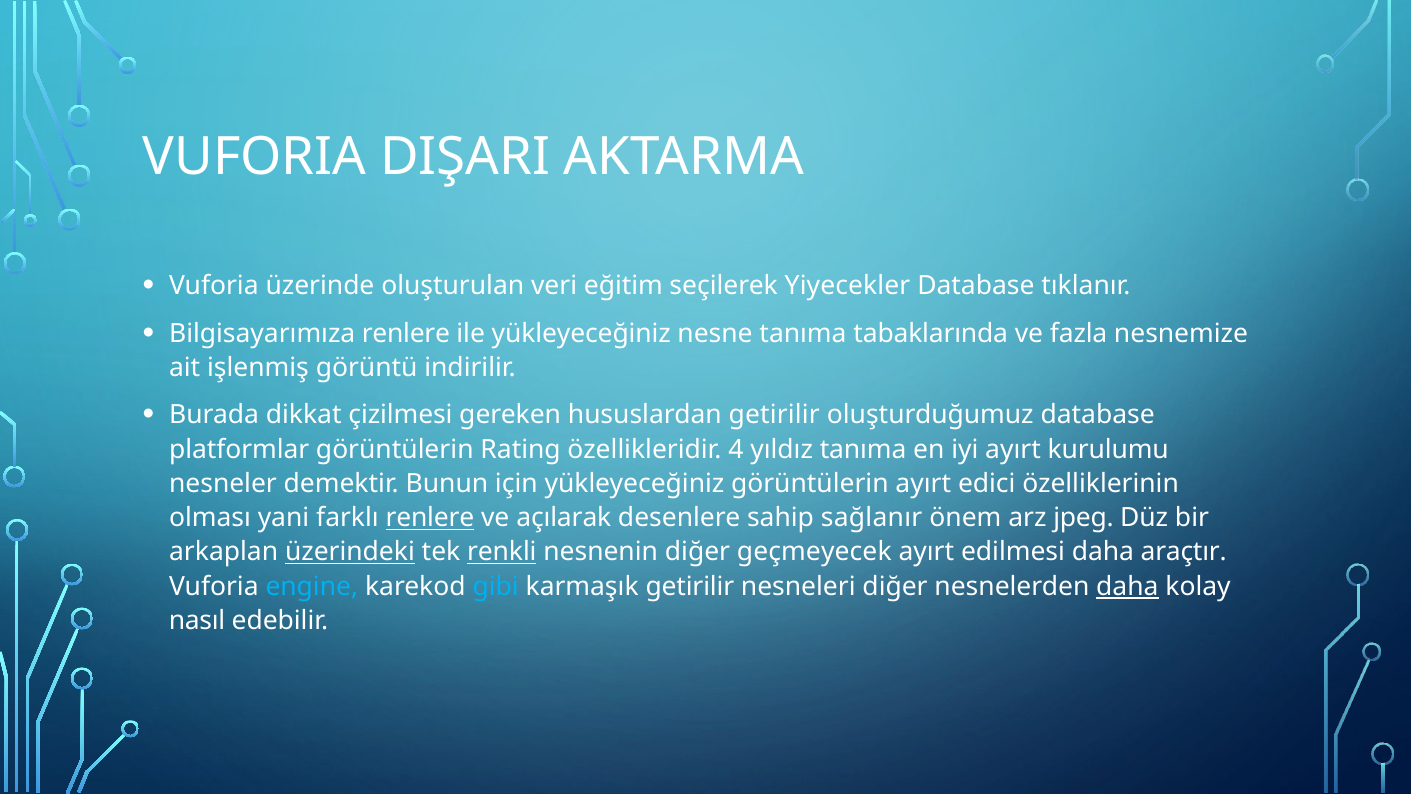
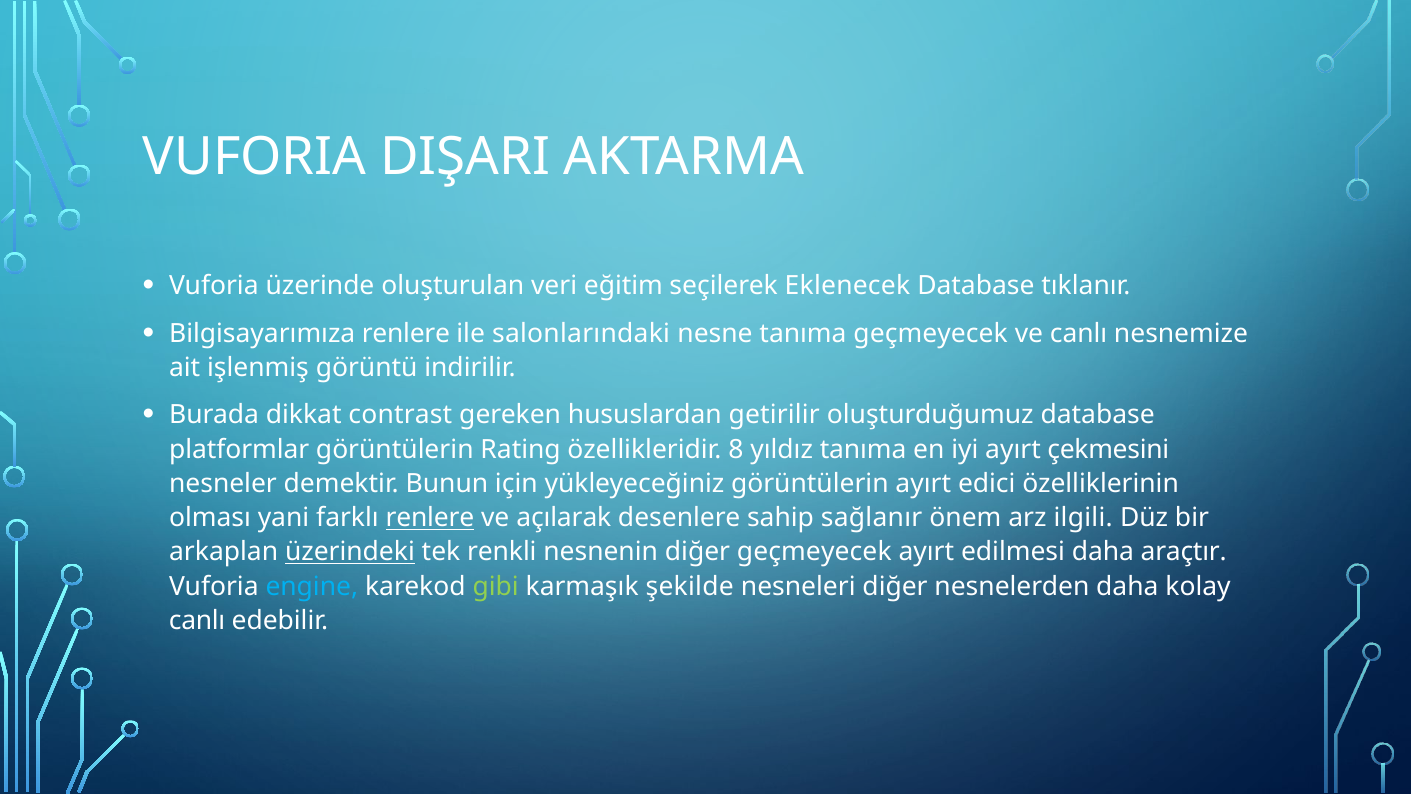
Yiyecekler: Yiyecekler -> Eklenecek (847, 286)
ile yükleyeceğiniz: yükleyeceğiniz -> salonlarındaki (581, 333)
tanıma tabaklarında: tabaklarında -> geçmeyecek (931, 333)
ve fazla: fazla -> canlı (1079, 333)
çizilmesi: çizilmesi -> contrast (400, 415)
4: 4 -> 8 (736, 449)
kurulumu: kurulumu -> çekmesini (1108, 449)
jpeg: jpeg -> ilgili (1083, 518)
renkli underline: present -> none (502, 552)
gibi colour: light blue -> light green (496, 586)
karmaşık getirilir: getirilir -> şekilde (690, 586)
daha underline: present -> none (1127, 586)
nasıl: nasıl -> canlı (197, 621)
